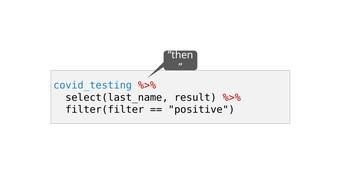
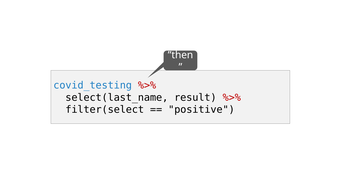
filter(filter: filter(filter -> filter(select (105, 110)
